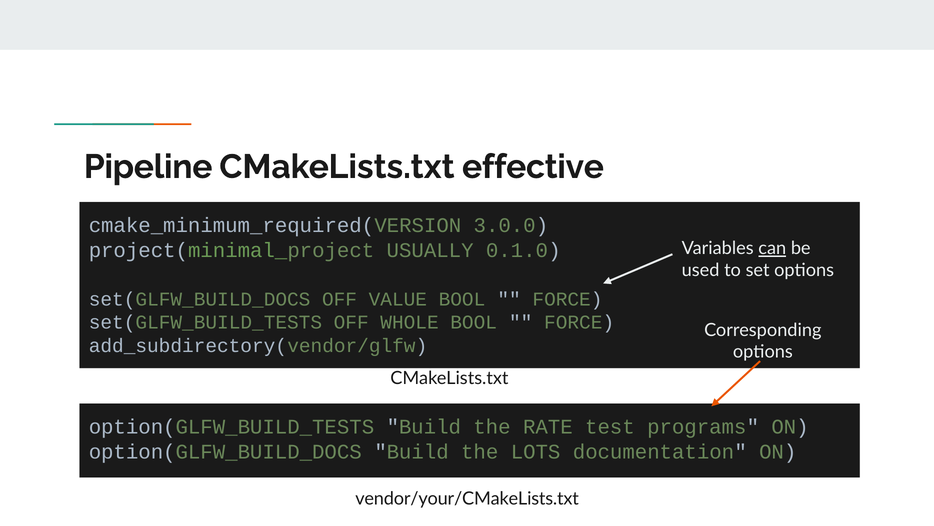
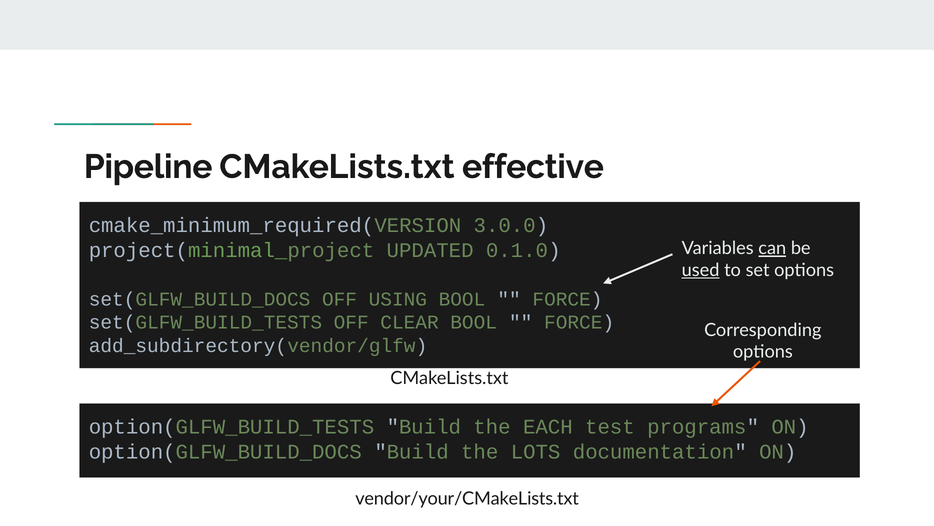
USUALLY: USUALLY -> UPDATED (430, 250)
used underline: none -> present (701, 270)
VALUE: VALUE -> USING (398, 299)
WHOLE: WHOLE -> CLEAR (410, 322)
RATE: RATE -> EACH (548, 426)
